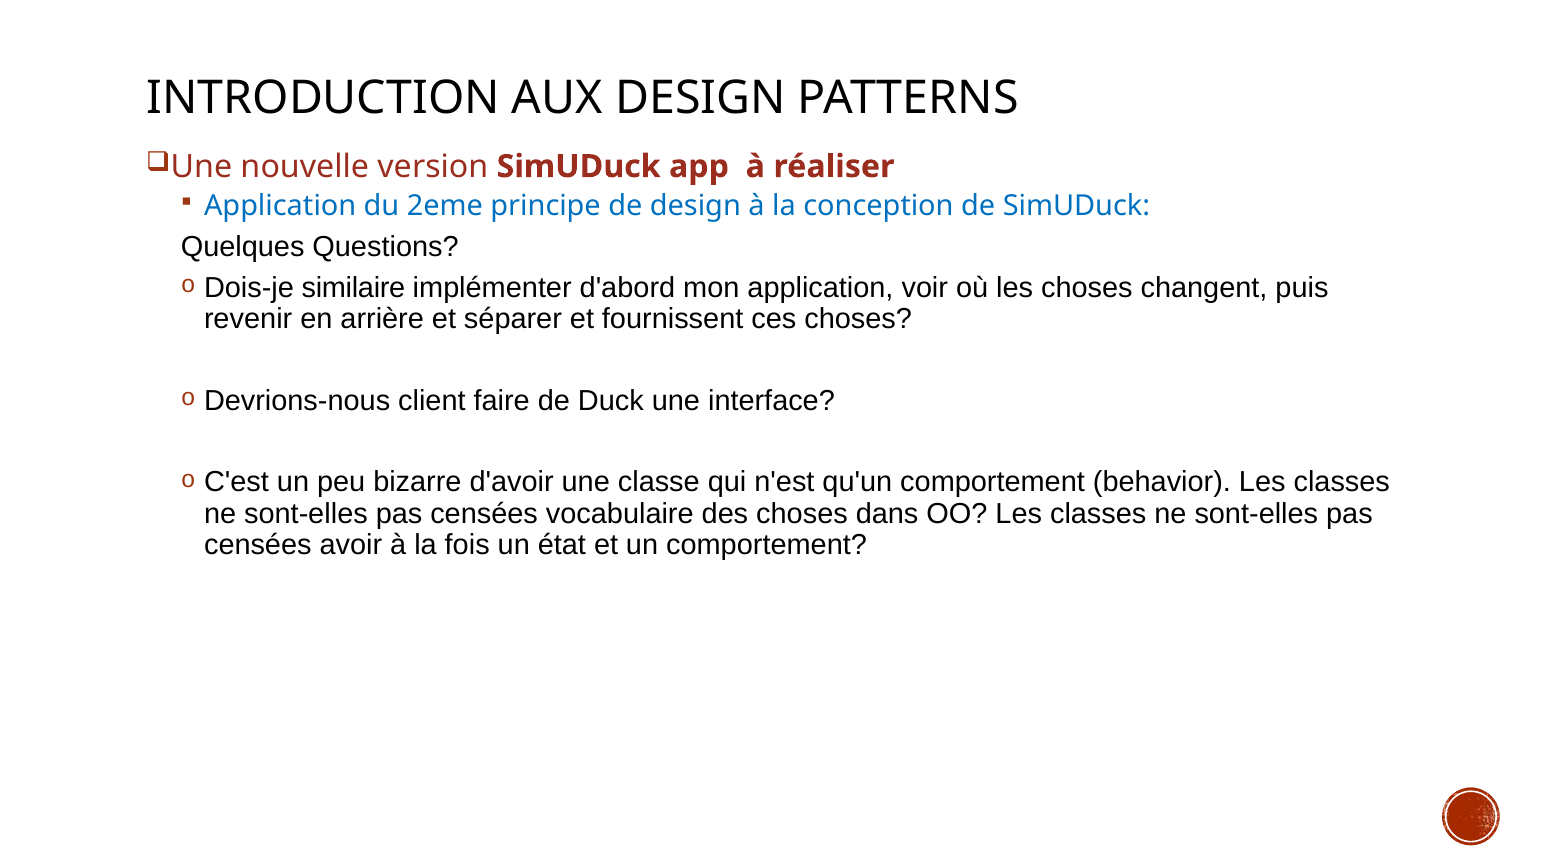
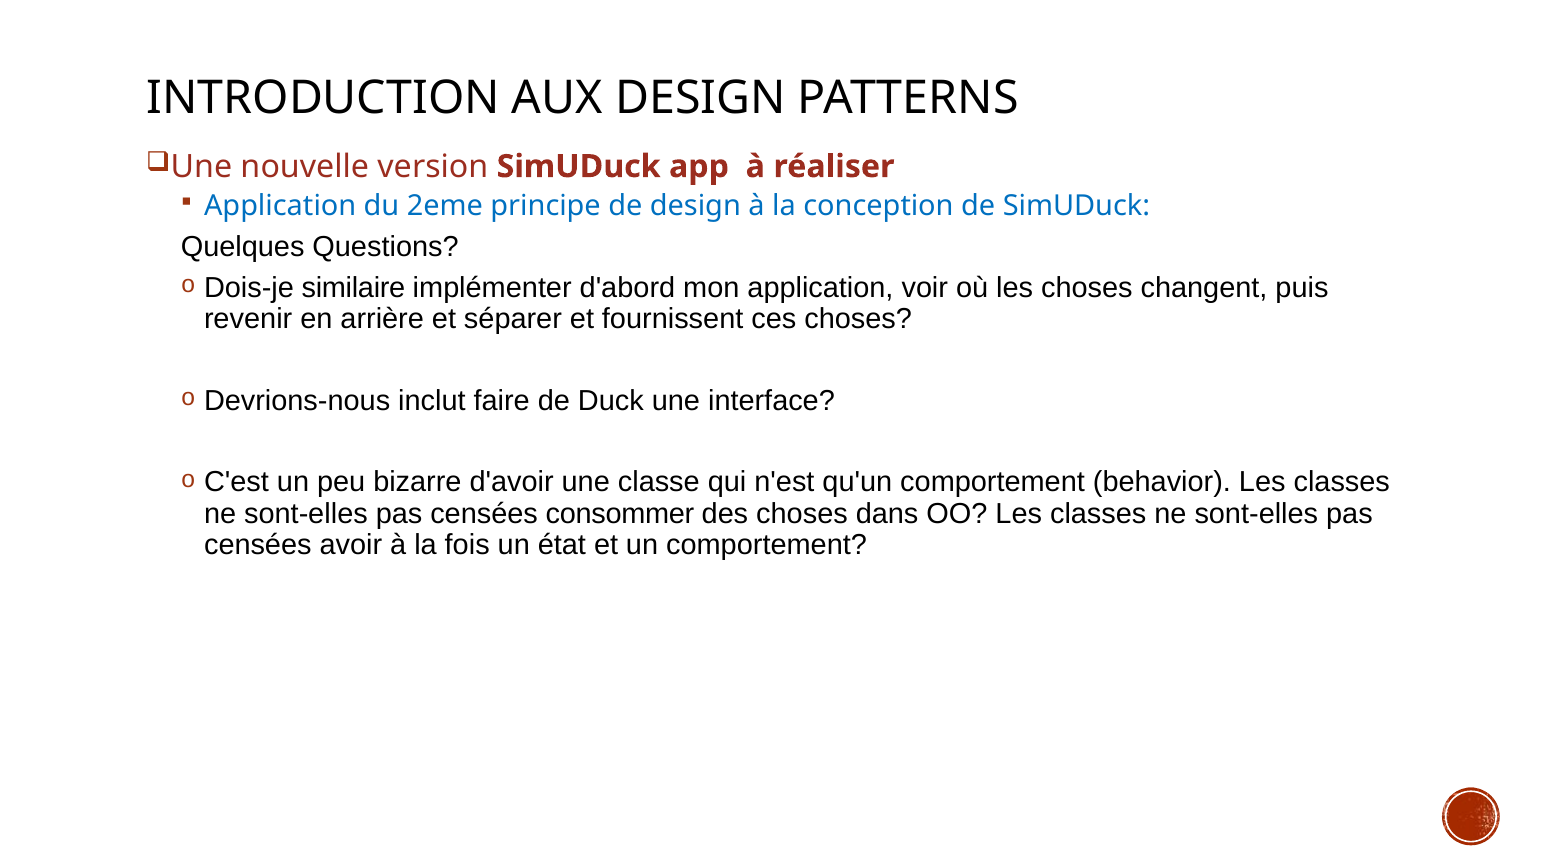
client: client -> inclut (432, 401)
vocabulaire: vocabulaire -> consommer (620, 514)
